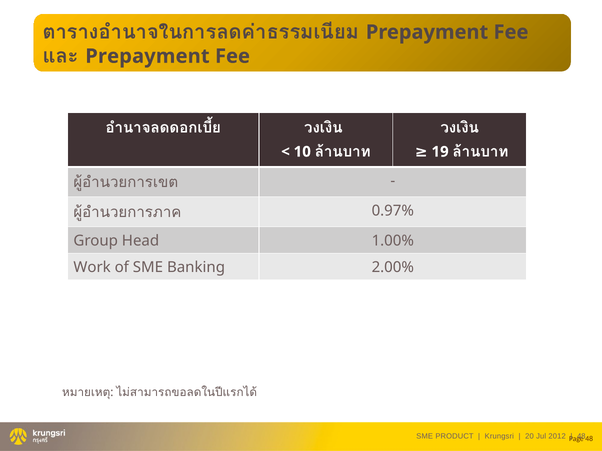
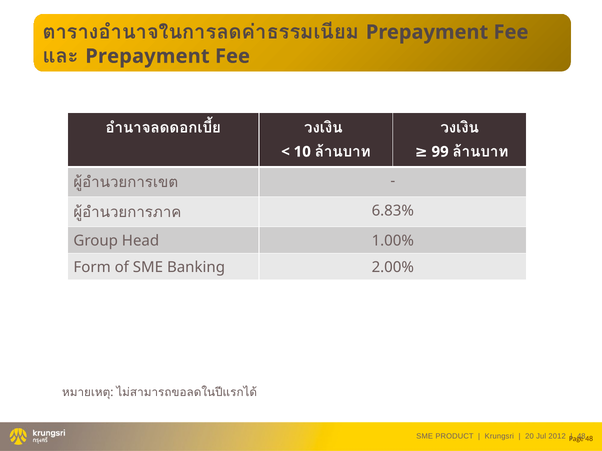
19: 19 -> 99 (440, 152)
0.97%: 0.97% -> 6.83% (393, 211)
Work: Work -> Form (92, 268)
